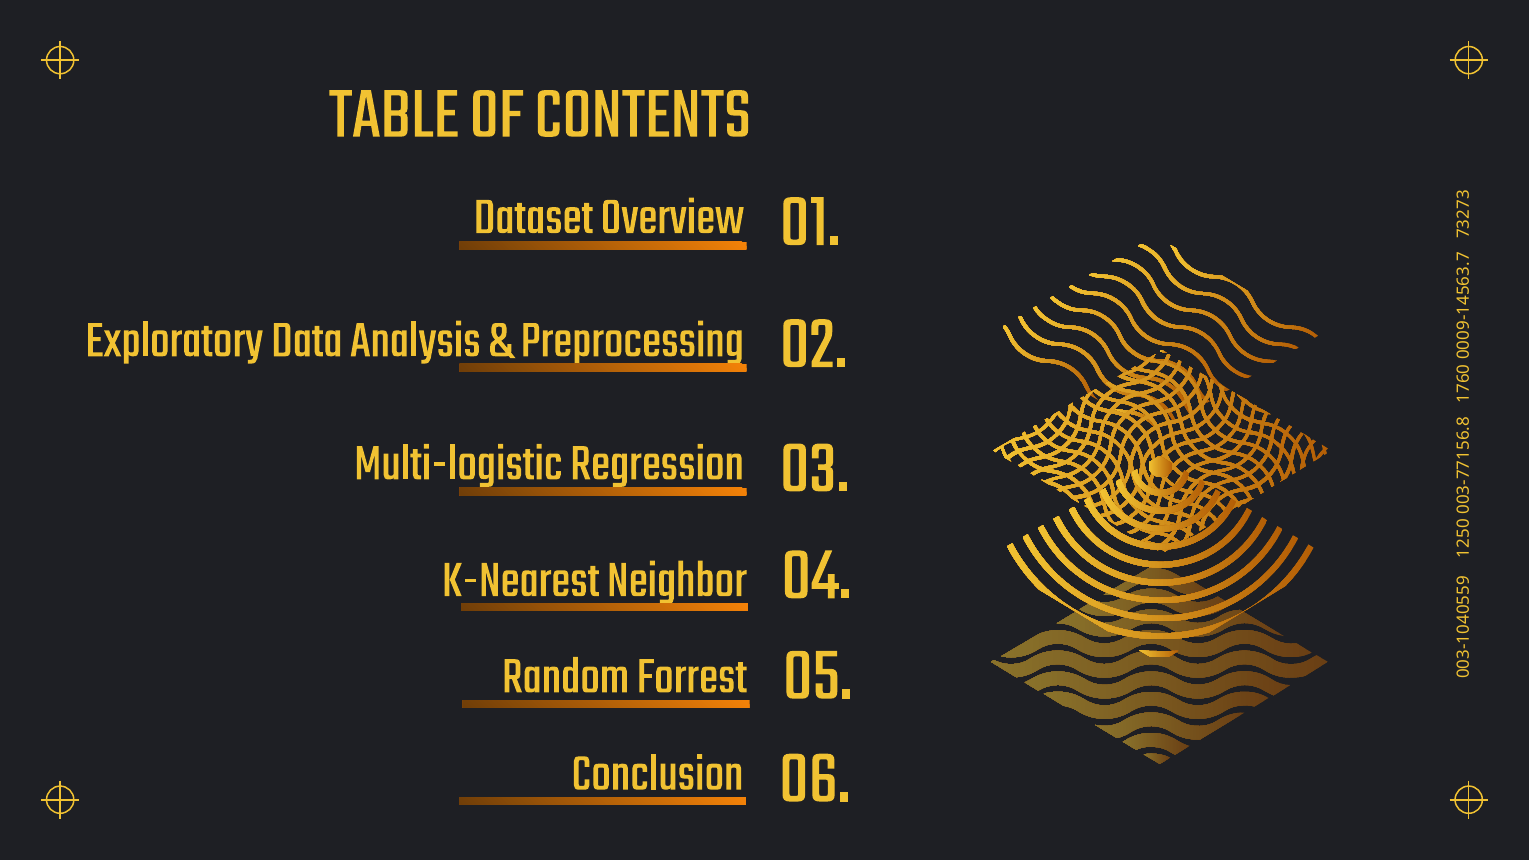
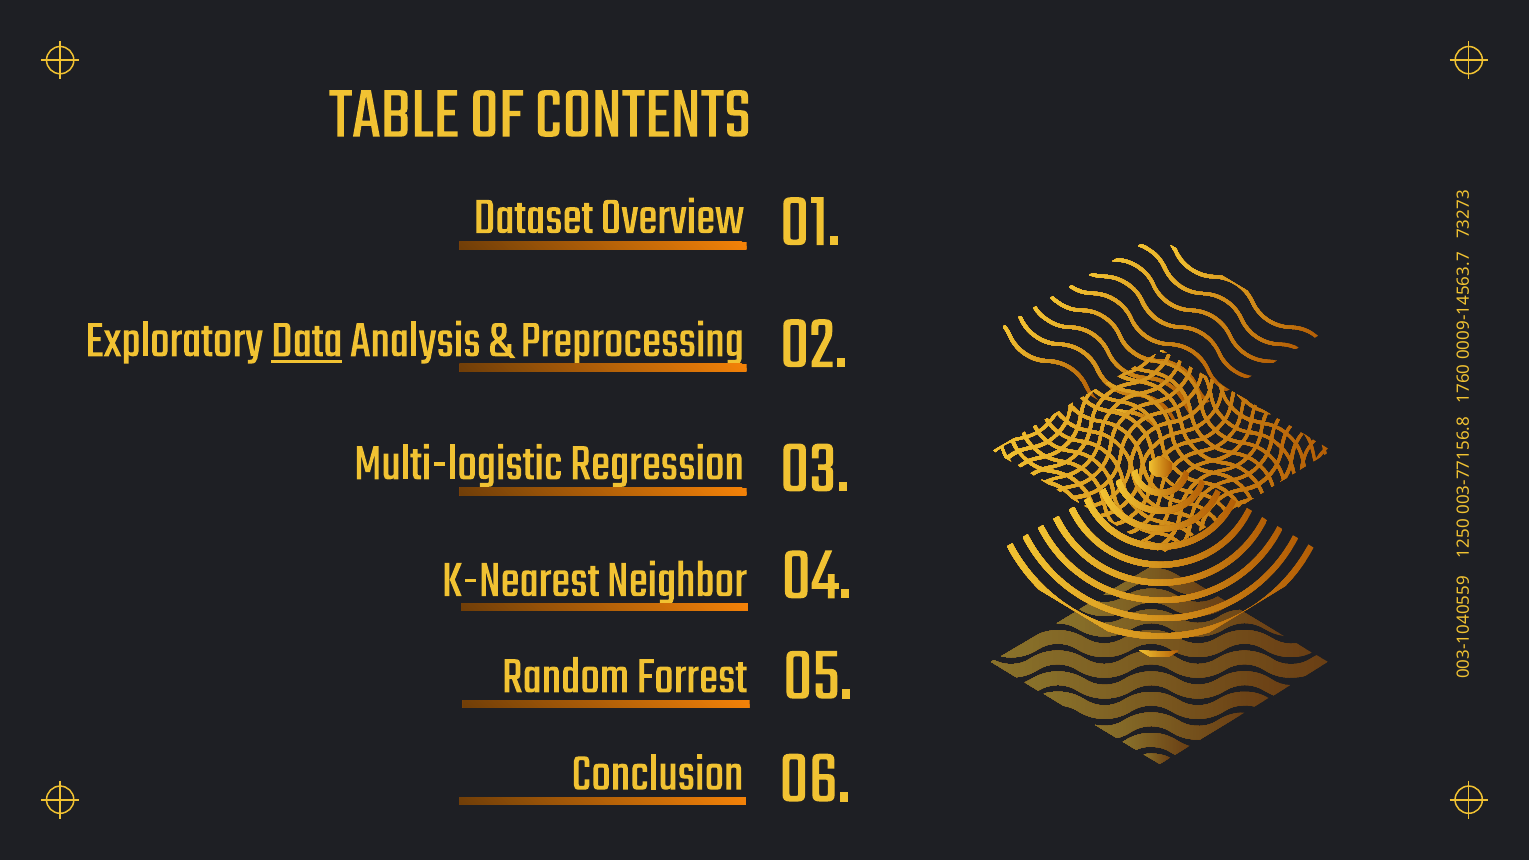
Data underline: none -> present (307, 339)
